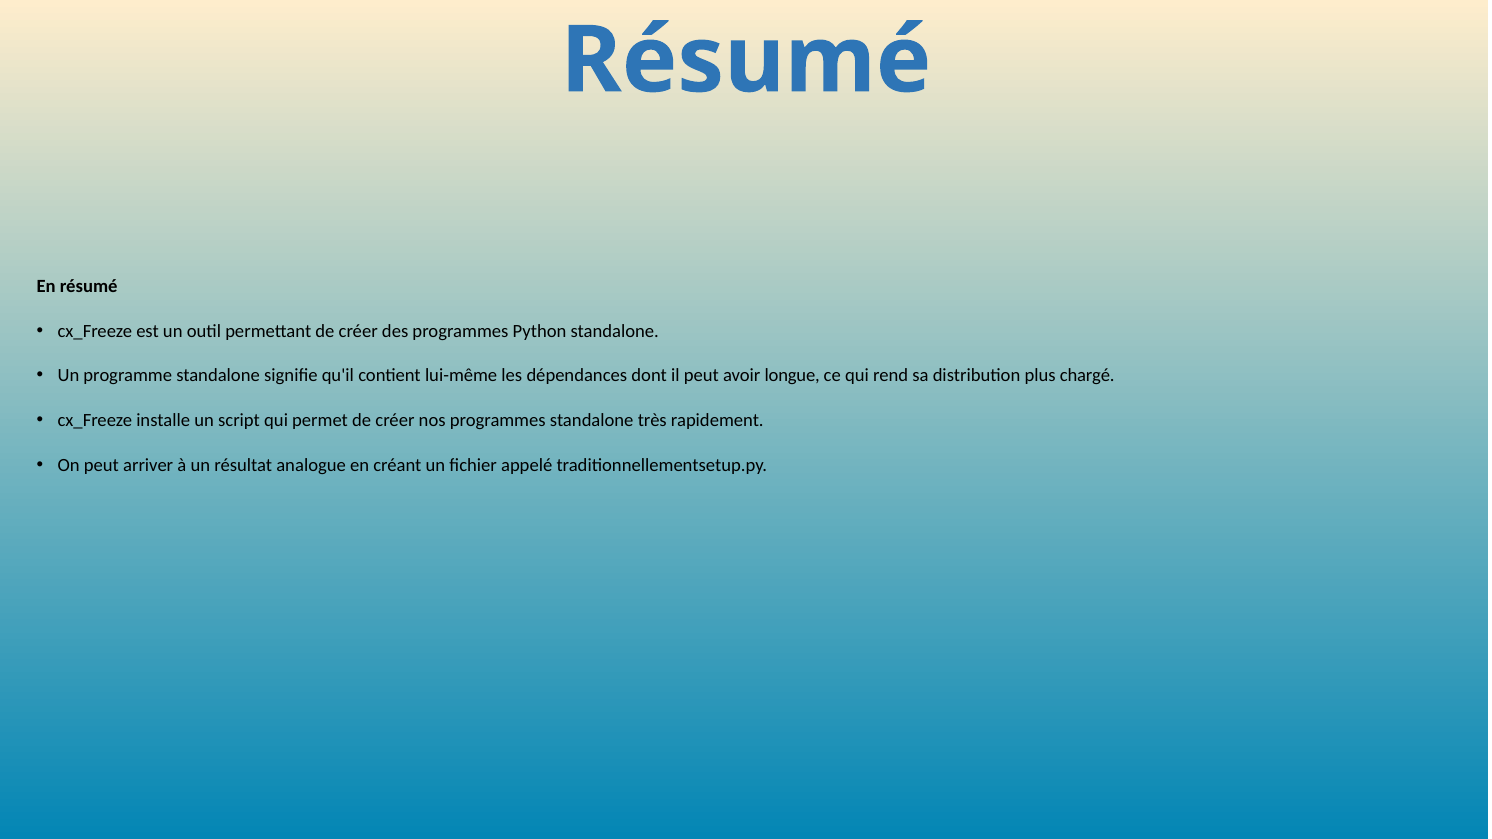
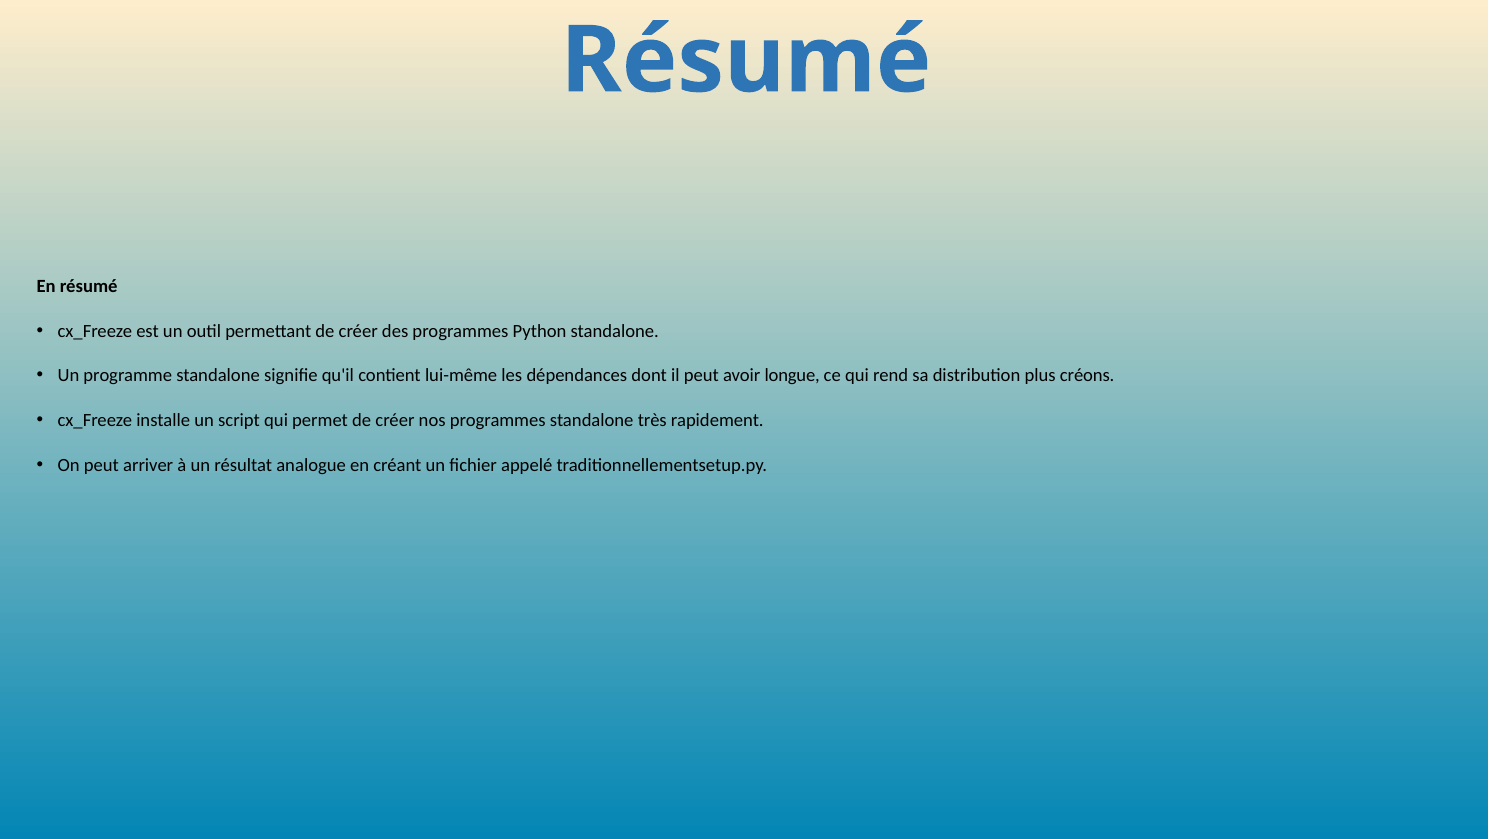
chargé: chargé -> créons (1087, 376)
